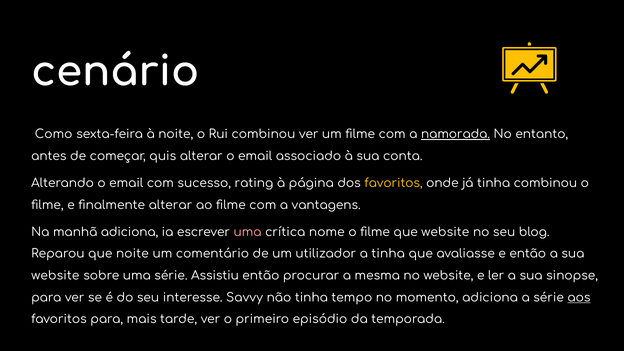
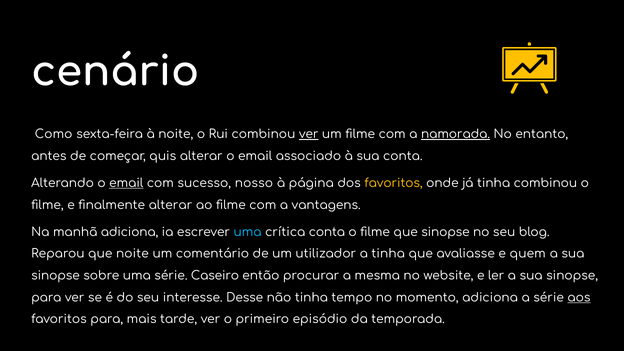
ver underline: none -> present (309, 134)
email underline: none -> present (126, 183)
rating: rating -> nosso (254, 183)
uma colour: pink -> light blue (248, 232)
crítica nome: nome -> conta (327, 232)
que website: website -> sinopse (445, 232)
e então: então -> quem (528, 254)
website: website -> sinopse (55, 276)
Assistiu: Assistiu -> Caseiro (215, 276)
Savvy: Savvy -> Desse (245, 298)
